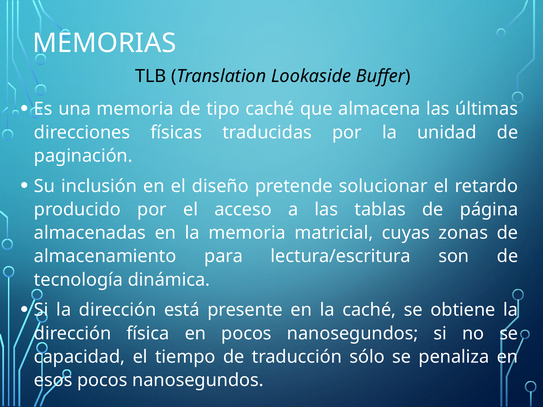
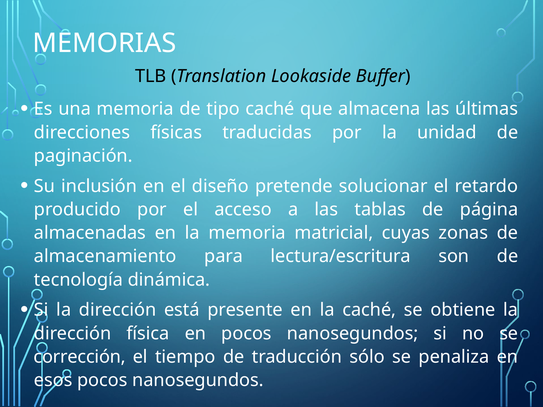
capacidad: capacidad -> corrección (80, 357)
